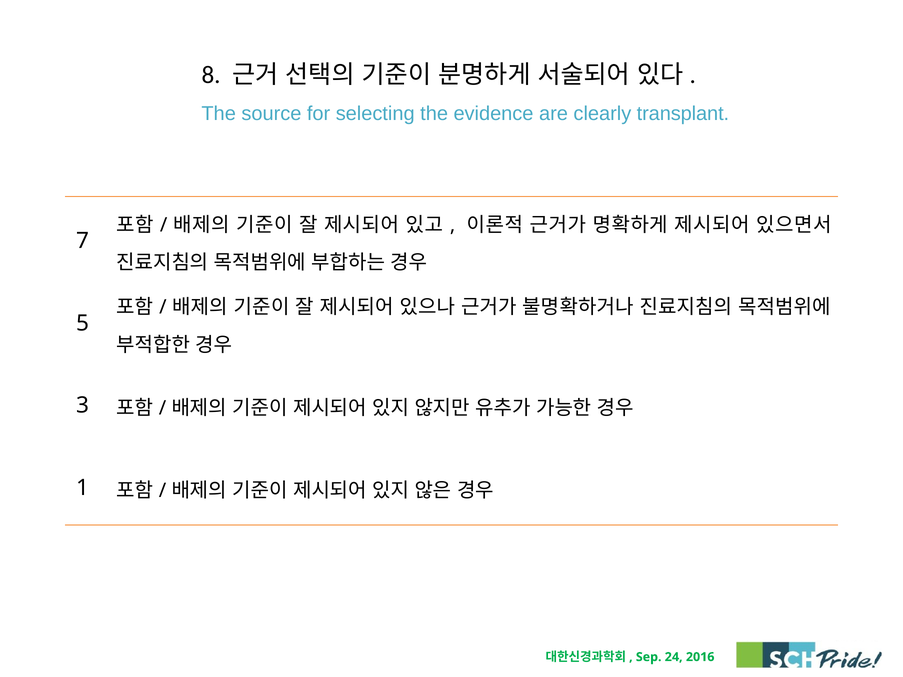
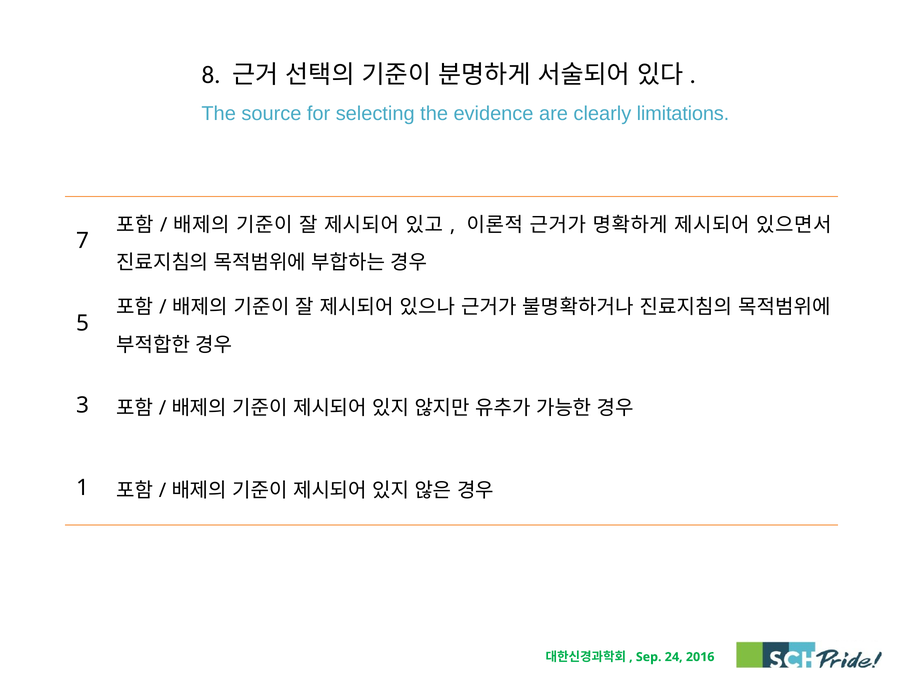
transplant: transplant -> limitations (683, 114)
